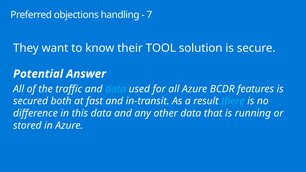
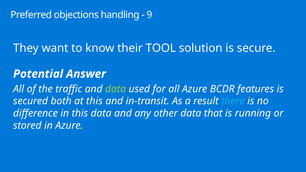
7: 7 -> 9 (149, 15)
data colour: light blue -> light green (116, 89)
at fast: fast -> this (94, 101)
